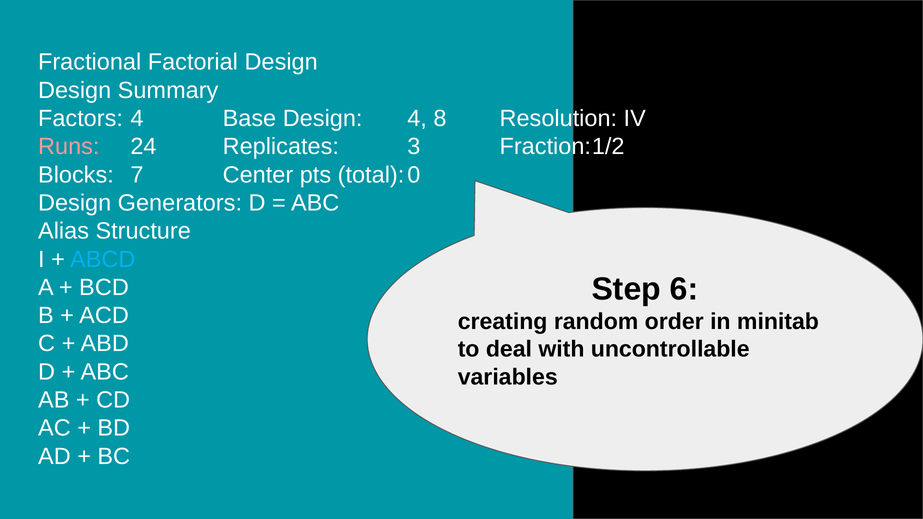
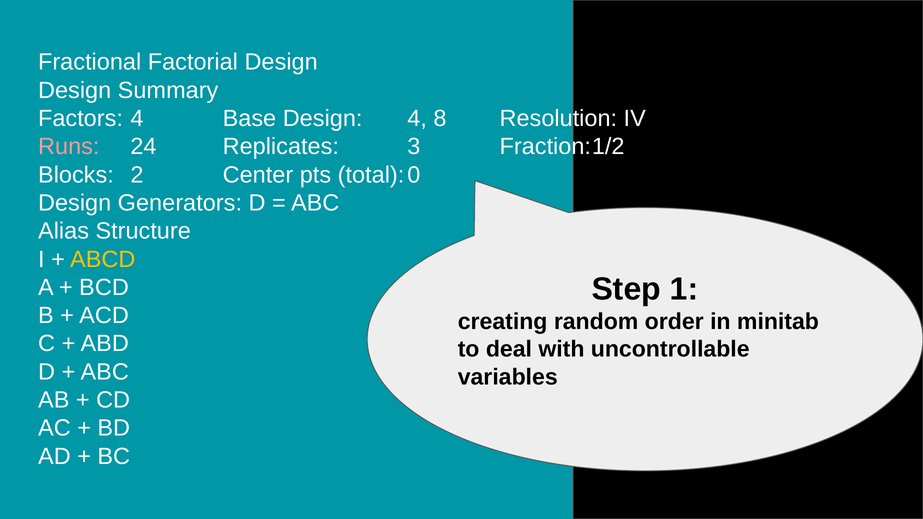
7: 7 -> 2 (137, 175)
ABCD colour: light blue -> yellow (103, 259)
6: 6 -> 1 (684, 289)
